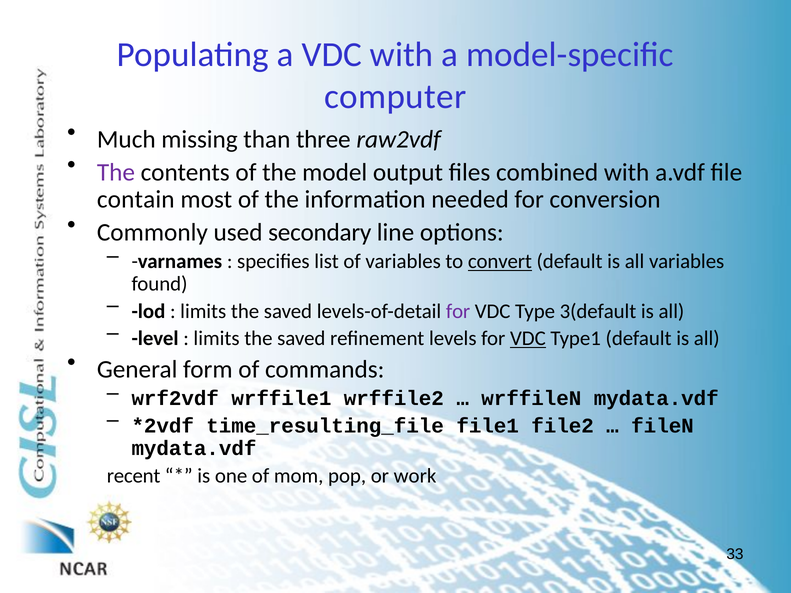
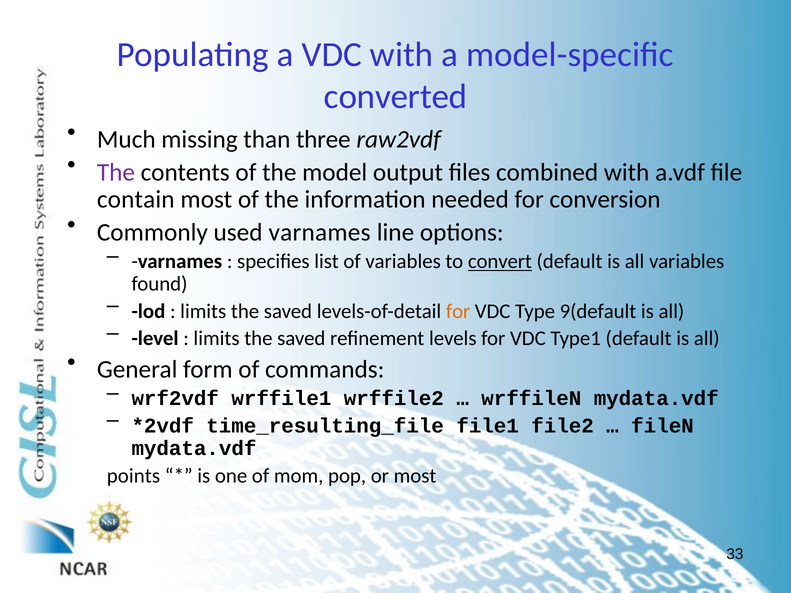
computer: computer -> converted (396, 97)
used secondary: secondary -> varnames (320, 232)
for colour: purple -> orange (458, 311)
3(default: 3(default -> 9(default (598, 311)
VDC underline: present -> none (528, 339)
recent: recent -> points (133, 476)
or work: work -> most (415, 476)
